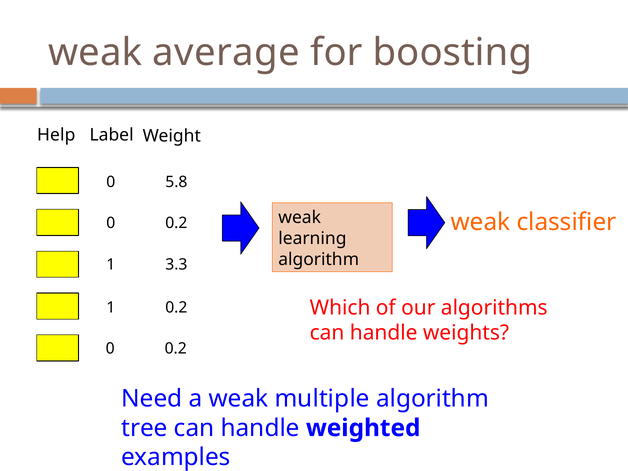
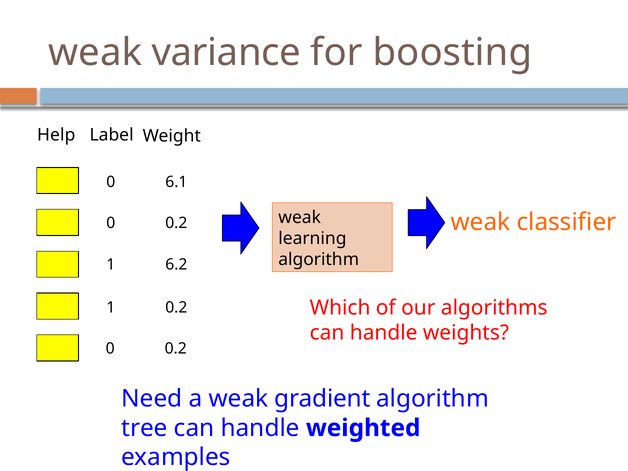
average: average -> variance (226, 52)
5.8: 5.8 -> 6.1 (176, 182)
3.3: 3.3 -> 6.2 (176, 265)
multiple: multiple -> gradient (322, 399)
